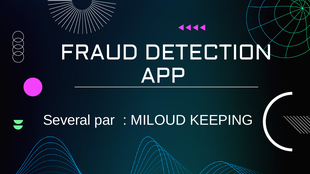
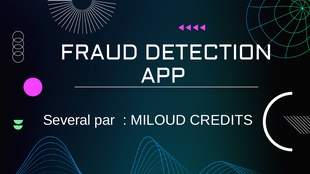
KEEPING: KEEPING -> CREDITS (221, 120)
